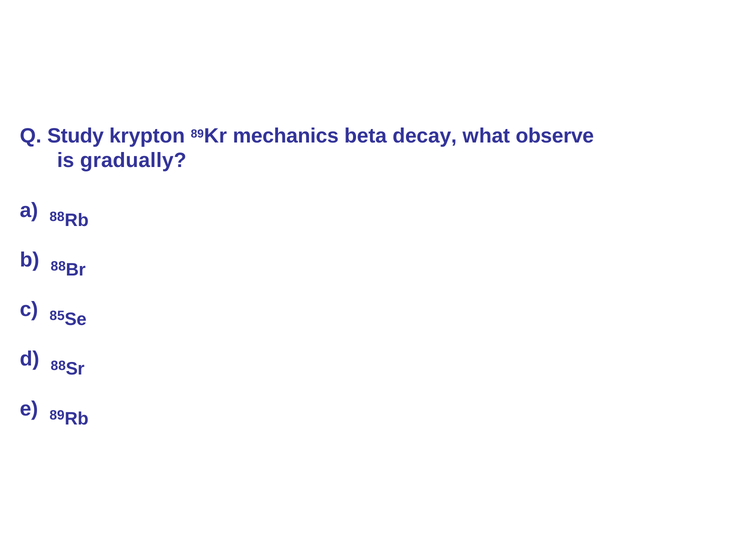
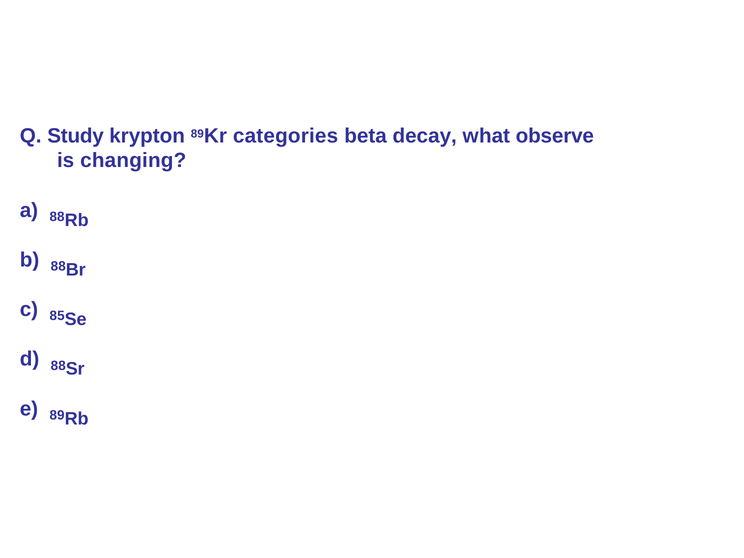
mechanics: mechanics -> categories (286, 136)
gradually: gradually -> changing (133, 161)
